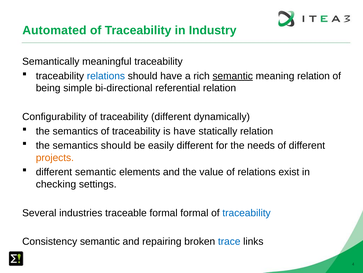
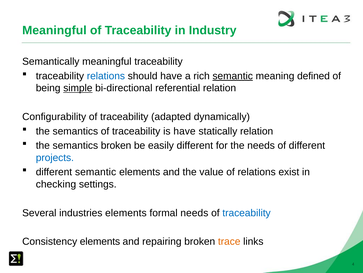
Automated: Automated -> Meaningful (54, 30)
meaning relation: relation -> defined (314, 76)
simple underline: none -> present (78, 88)
traceability different: different -> adapted (171, 117)
semantics should: should -> broken (116, 145)
projects colour: orange -> blue (55, 157)
industries traceable: traceable -> elements (126, 212)
formal formal: formal -> needs (194, 212)
Consistency semantic: semantic -> elements (100, 241)
trace colour: blue -> orange (229, 241)
